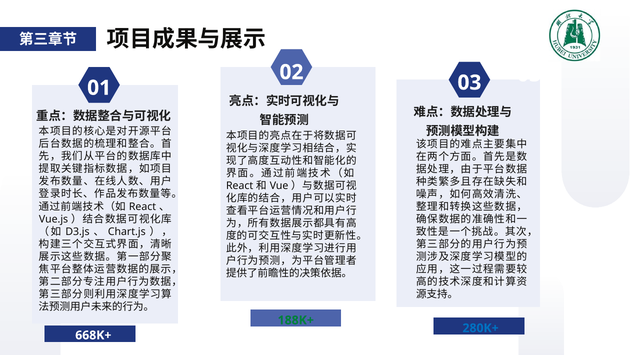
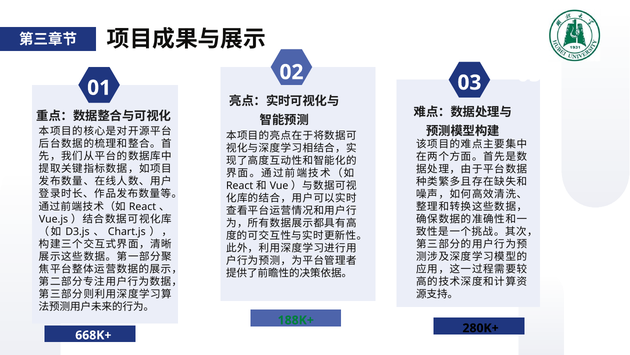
280K+ colour: blue -> black (481, 328)
